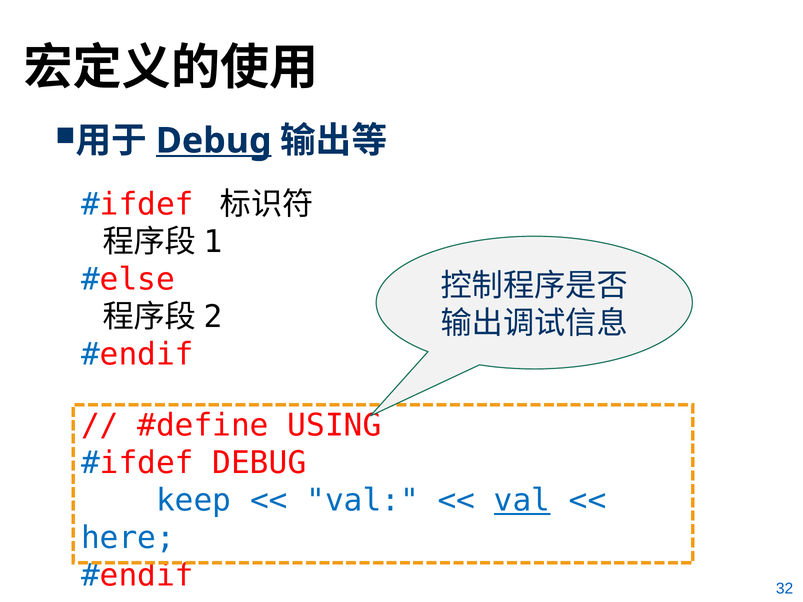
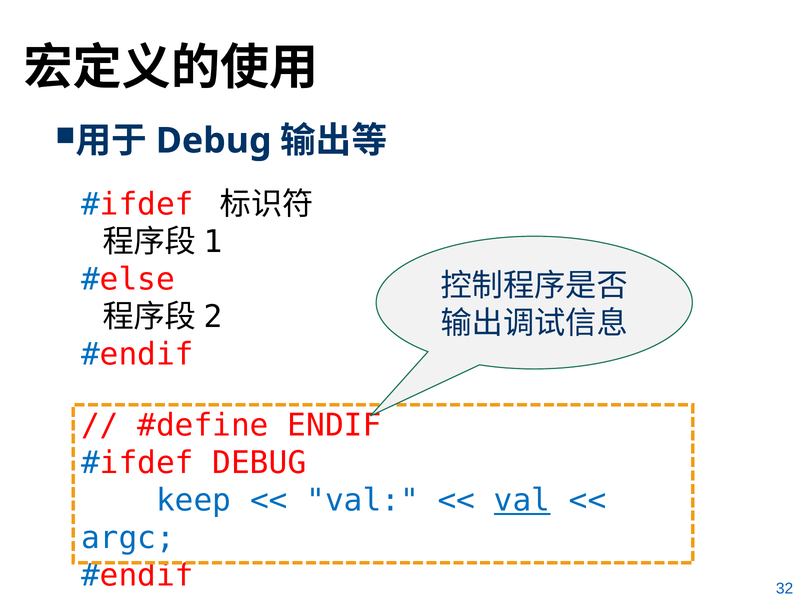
Debug underline: present -> none (214, 141)
USING: USING -> ENDIF (334, 426)
here: here -> argc (128, 538)
